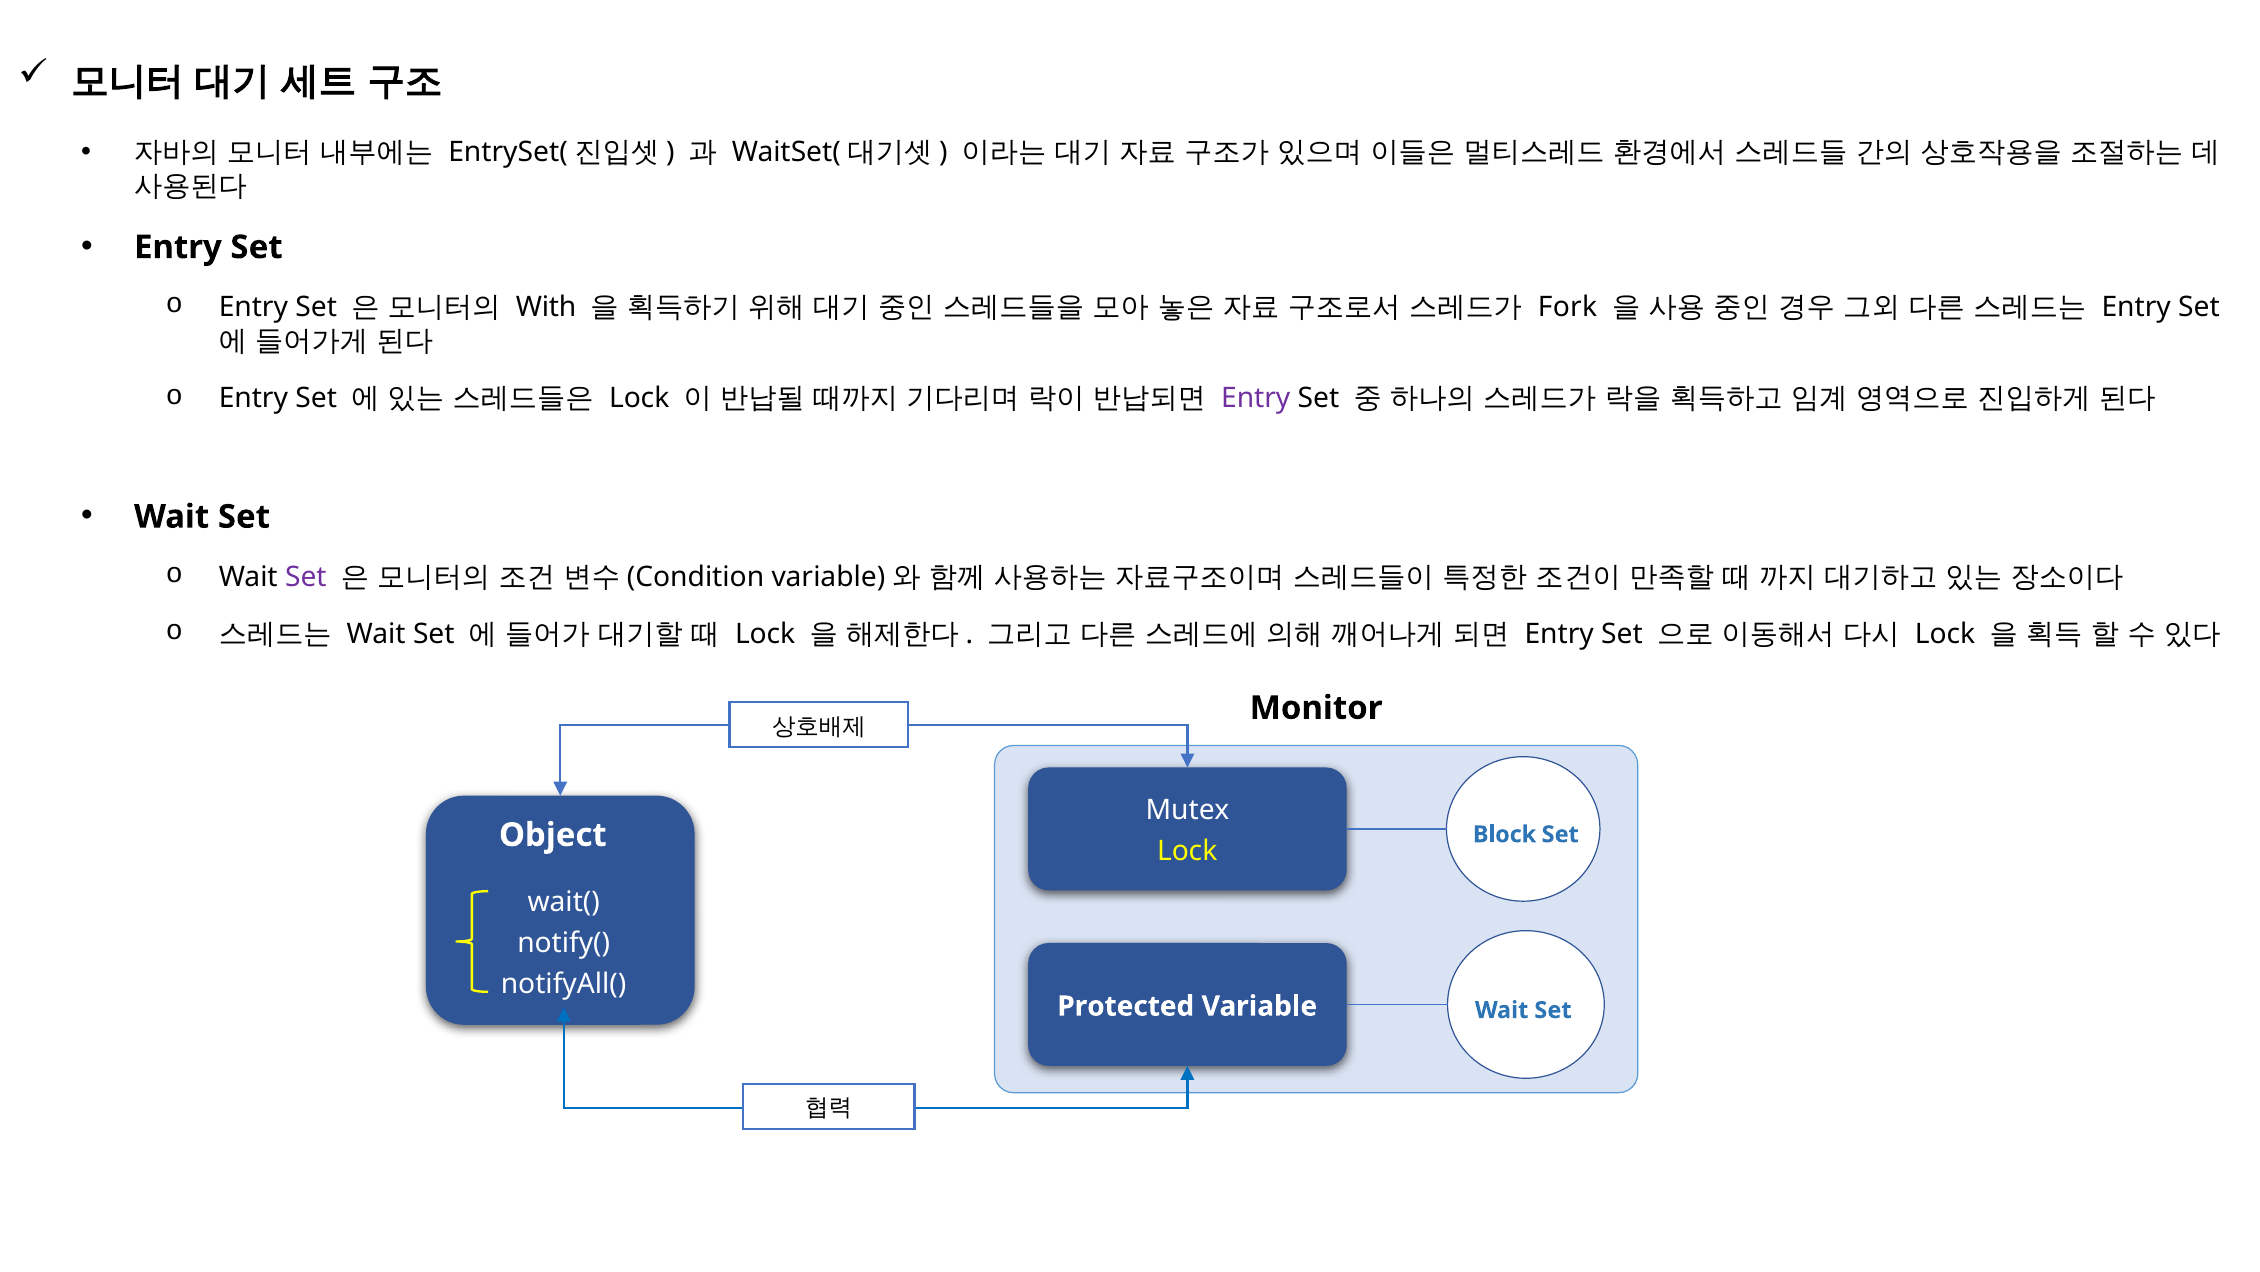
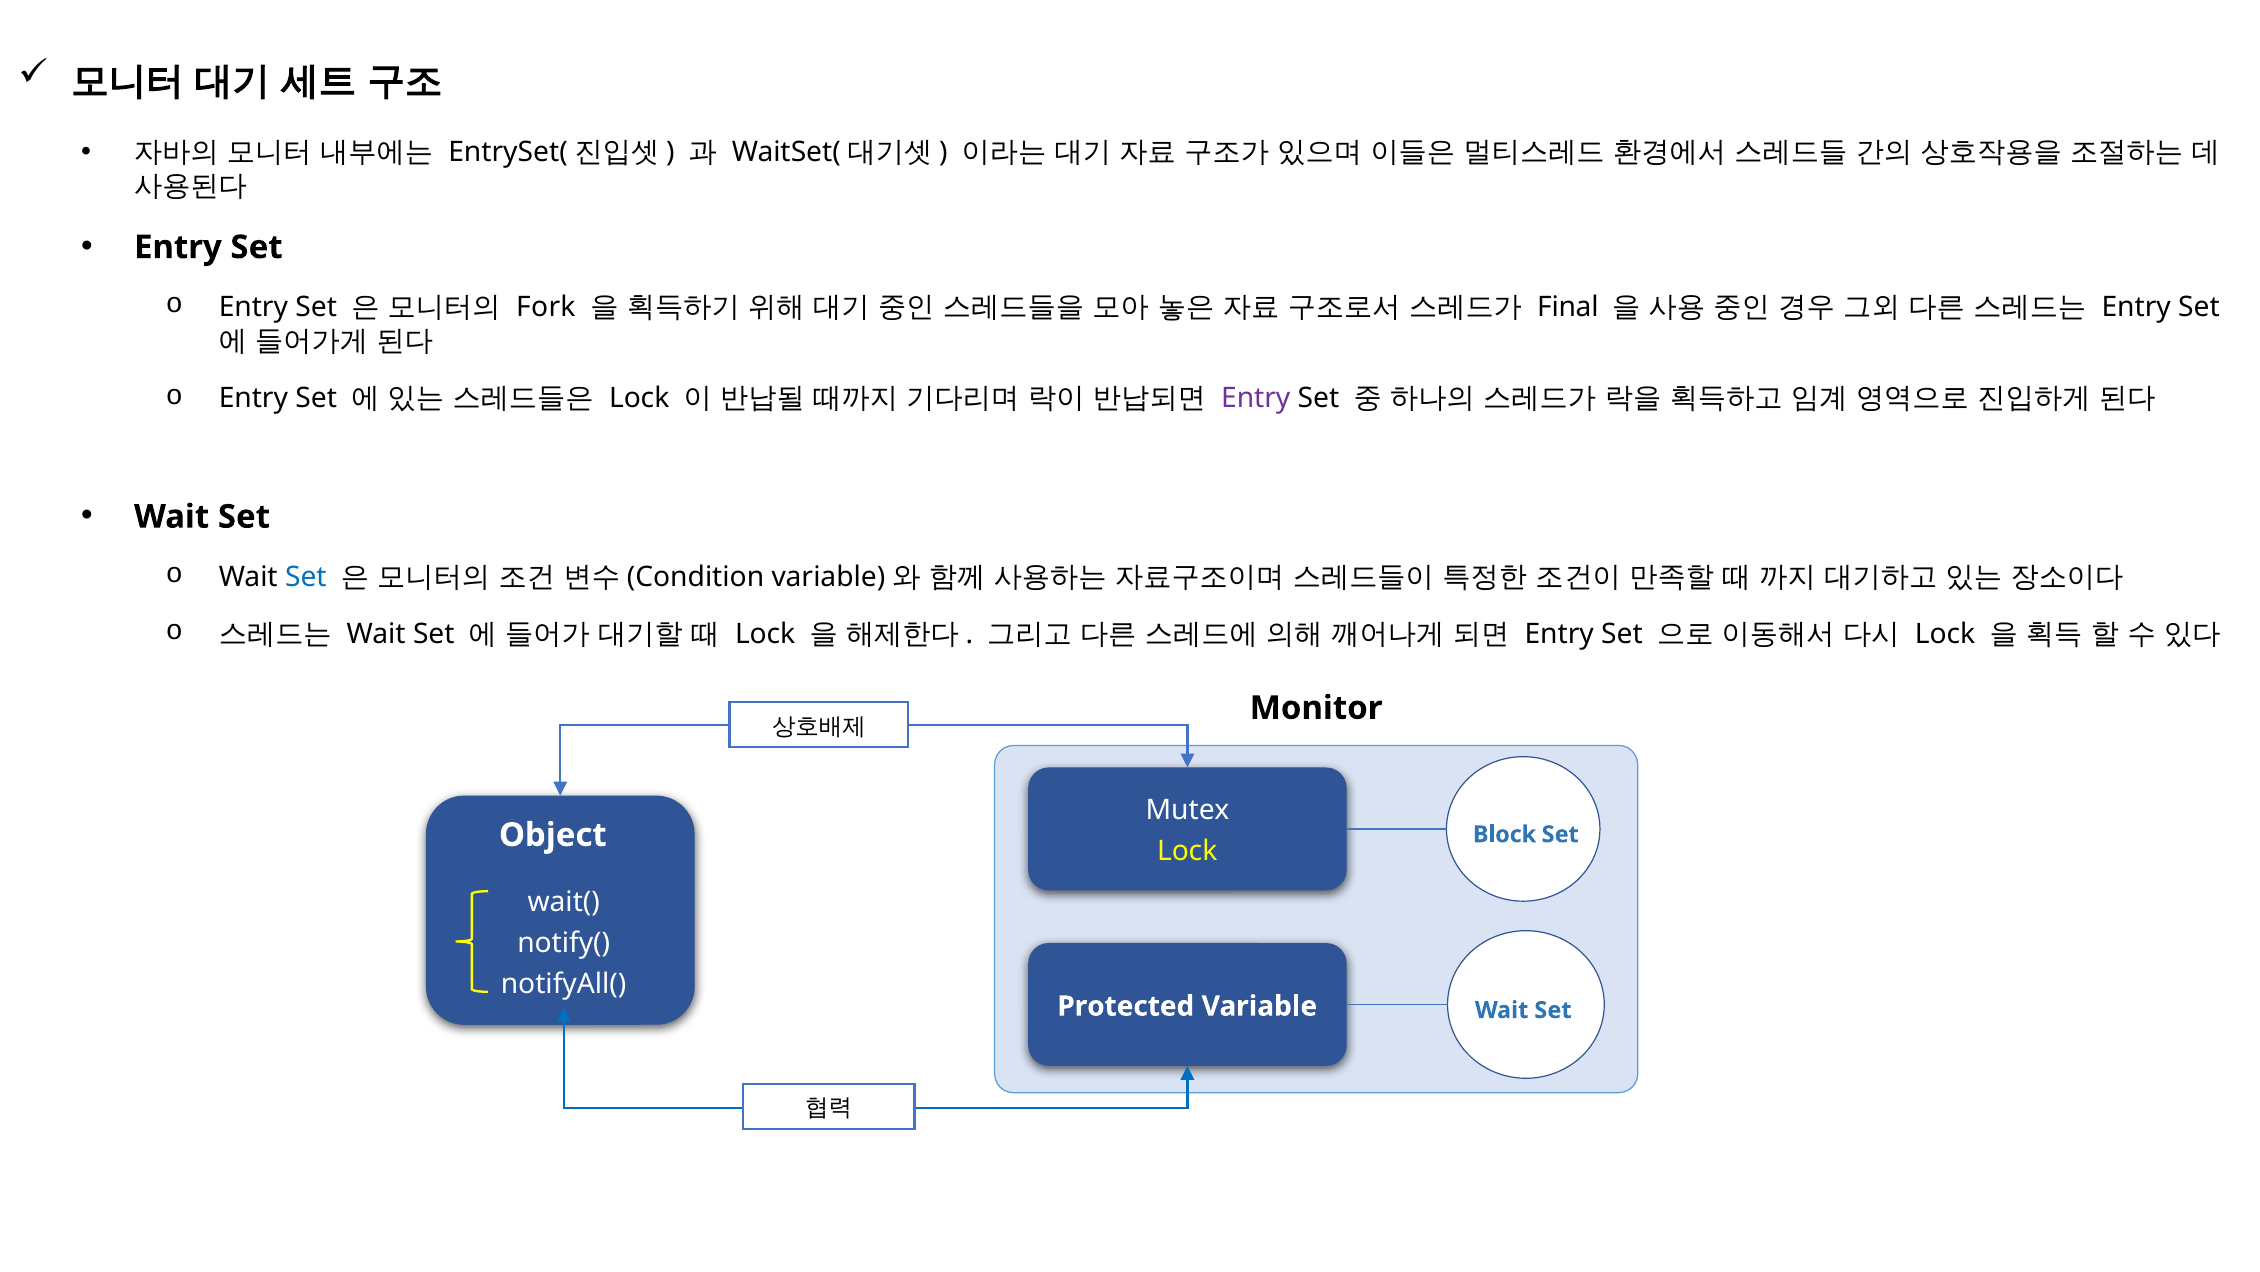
With: With -> Fork (546, 307)
Fork: Fork -> Final (1568, 307)
Set colour: purple -> blue (306, 576)
